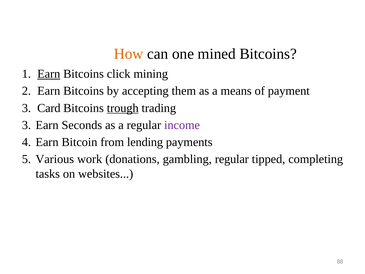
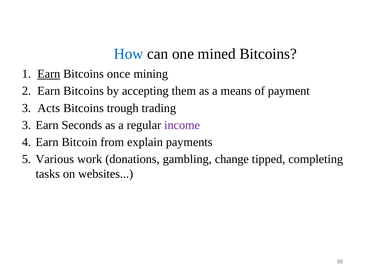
How colour: orange -> blue (129, 54)
click: click -> once (119, 74)
Card: Card -> Acts (49, 108)
trough underline: present -> none (123, 108)
lending: lending -> explain (145, 142)
gambling regular: regular -> change (232, 159)
